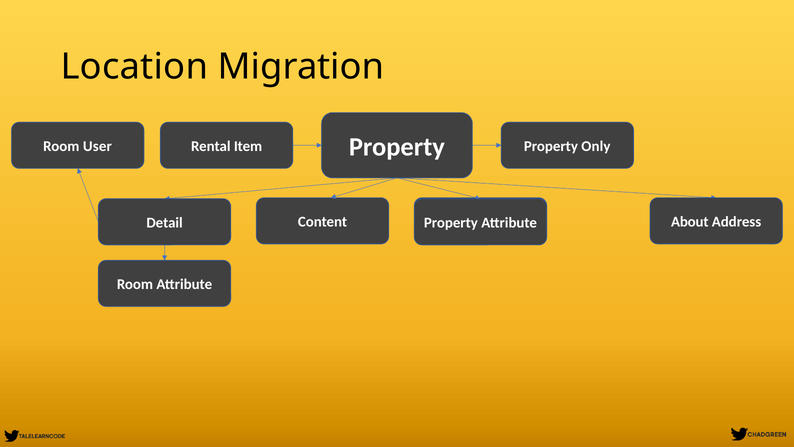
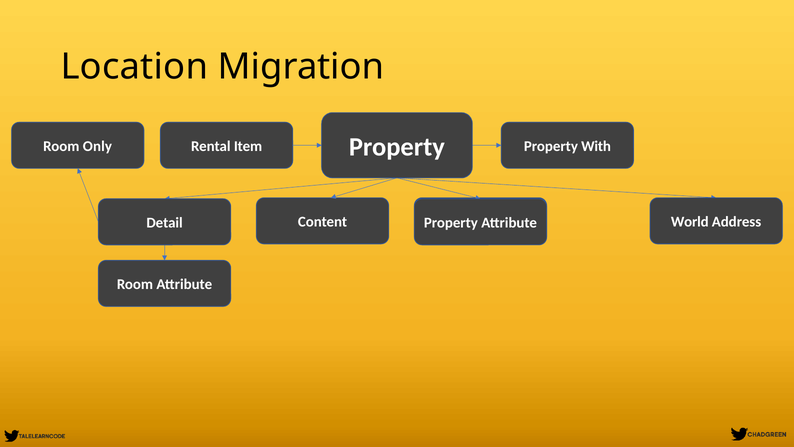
User: User -> Only (97, 146)
Only: Only -> With (596, 146)
About: About -> World (690, 222)
